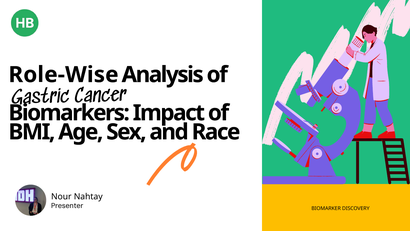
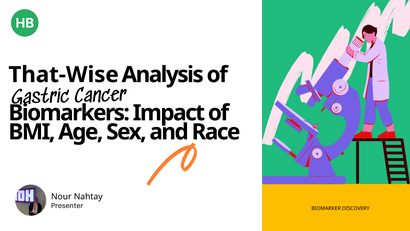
Role-Wise: Role-Wise -> That-Wise (64, 75)
